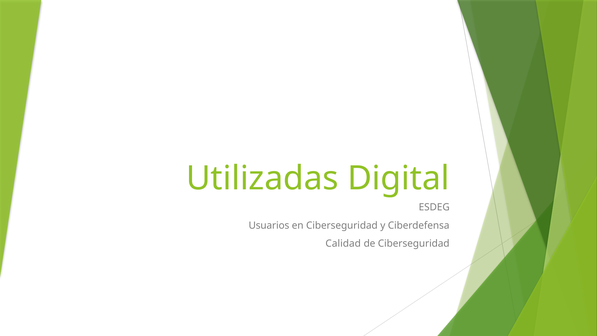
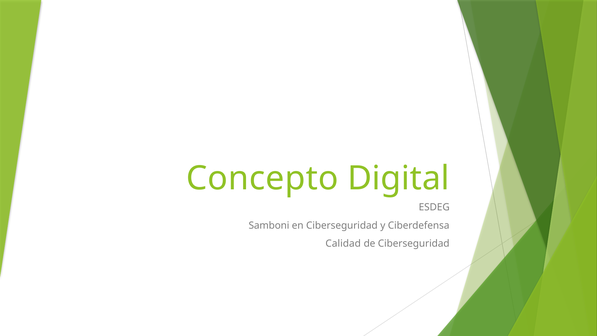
Utilizadas: Utilizadas -> Concepto (262, 178)
Usuarios: Usuarios -> Samboni (269, 225)
